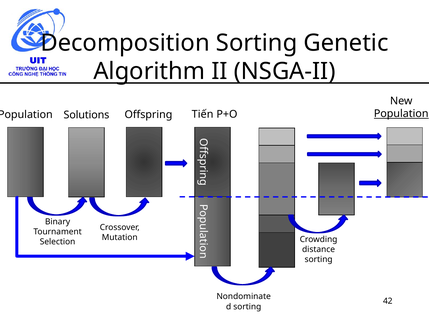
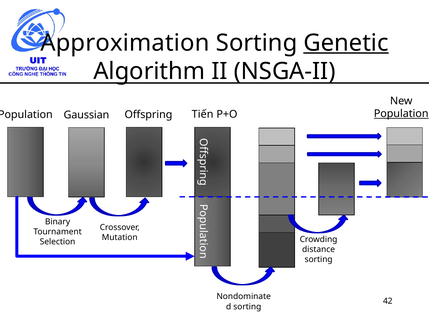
Decomposition: Decomposition -> Approximation (125, 43)
Genetic underline: none -> present (346, 43)
Solutions: Solutions -> Gaussian (86, 115)
